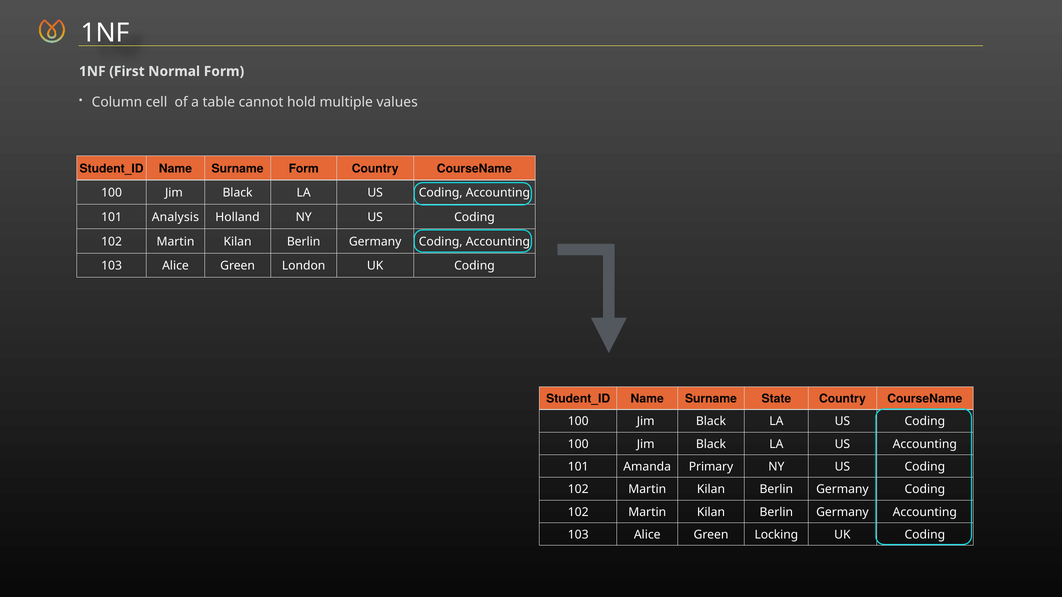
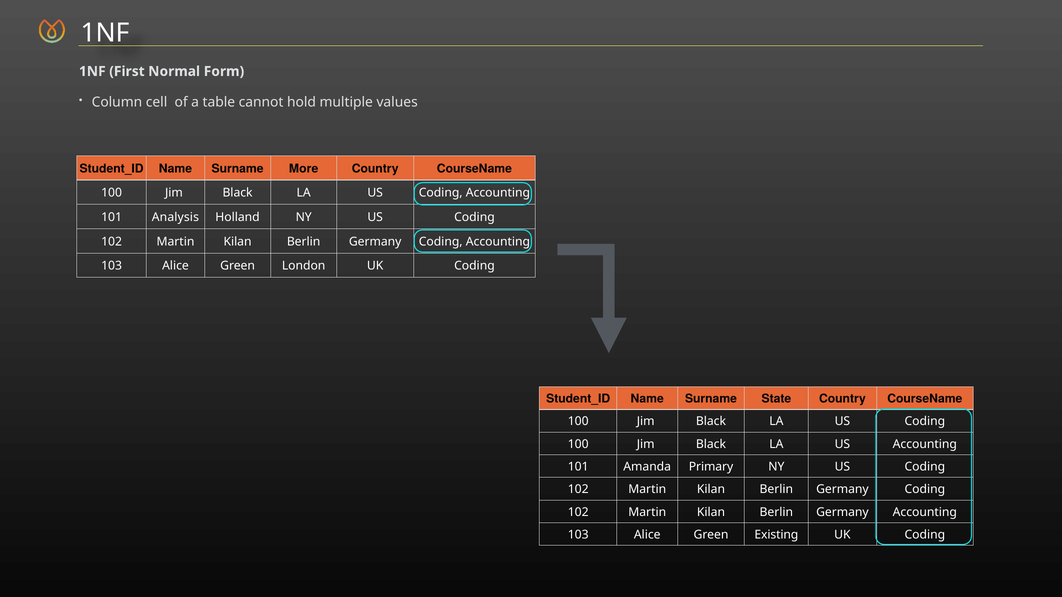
Surname Form: Form -> More (304, 169)
Locking: Locking -> Existing (776, 535)
